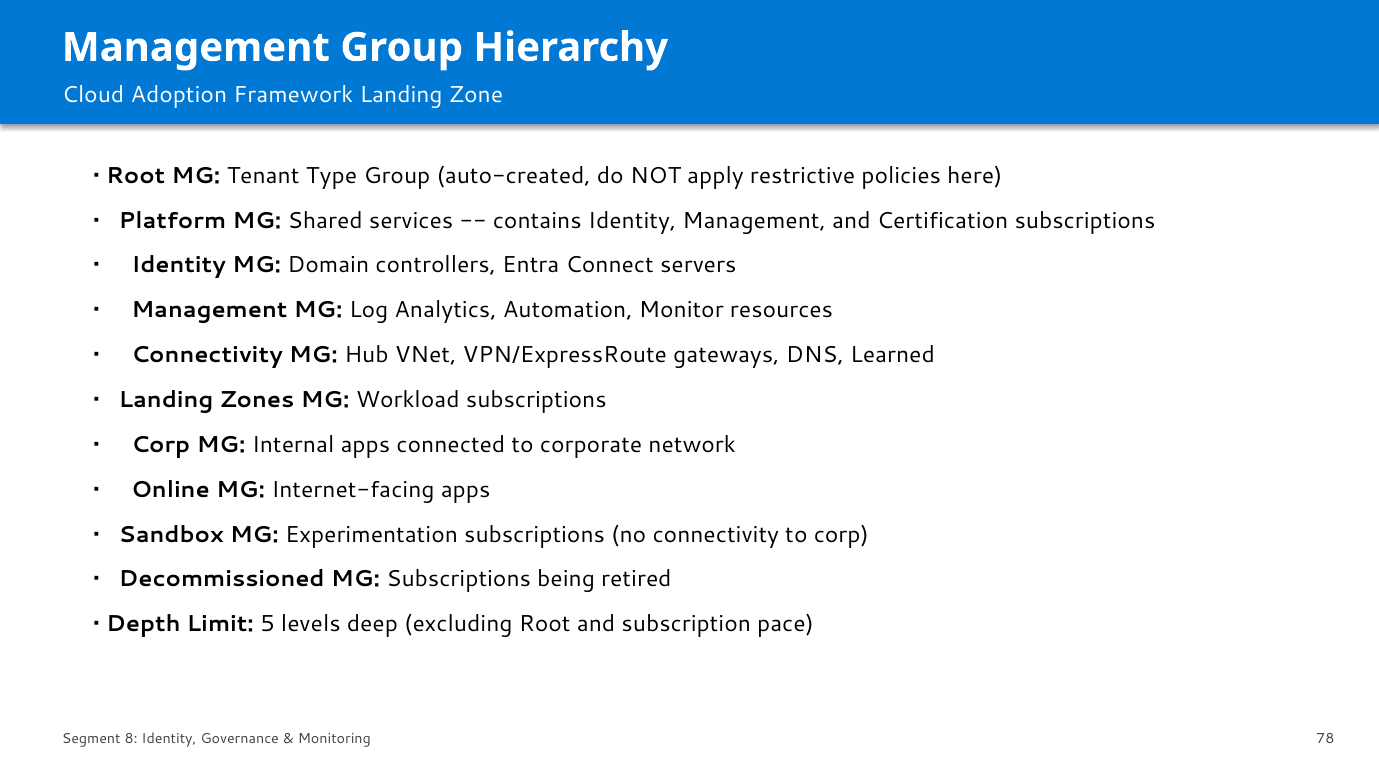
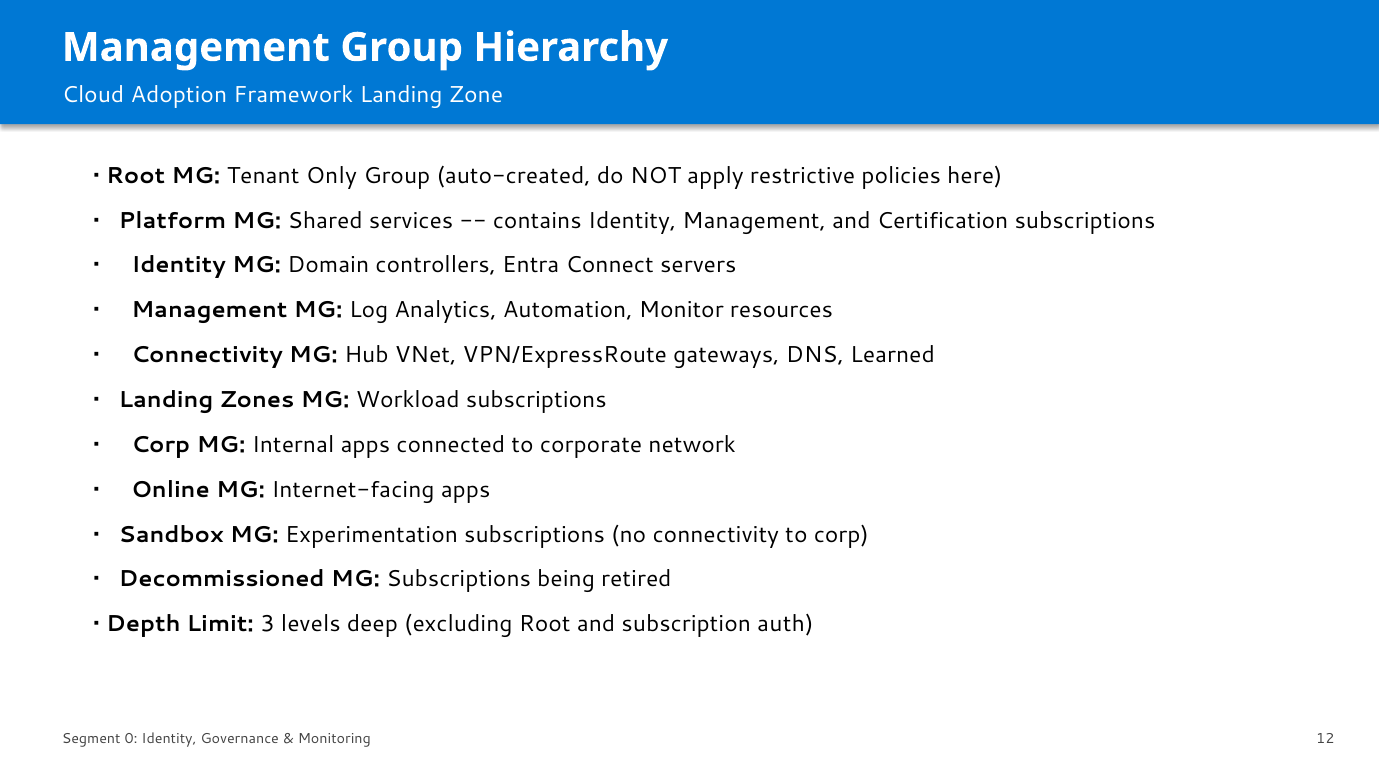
Type: Type -> Only (332, 176)
5: 5 -> 3 (268, 624)
pace: pace -> auth (785, 624)
8: 8 -> 0 (131, 739)
78: 78 -> 12 (1325, 739)
